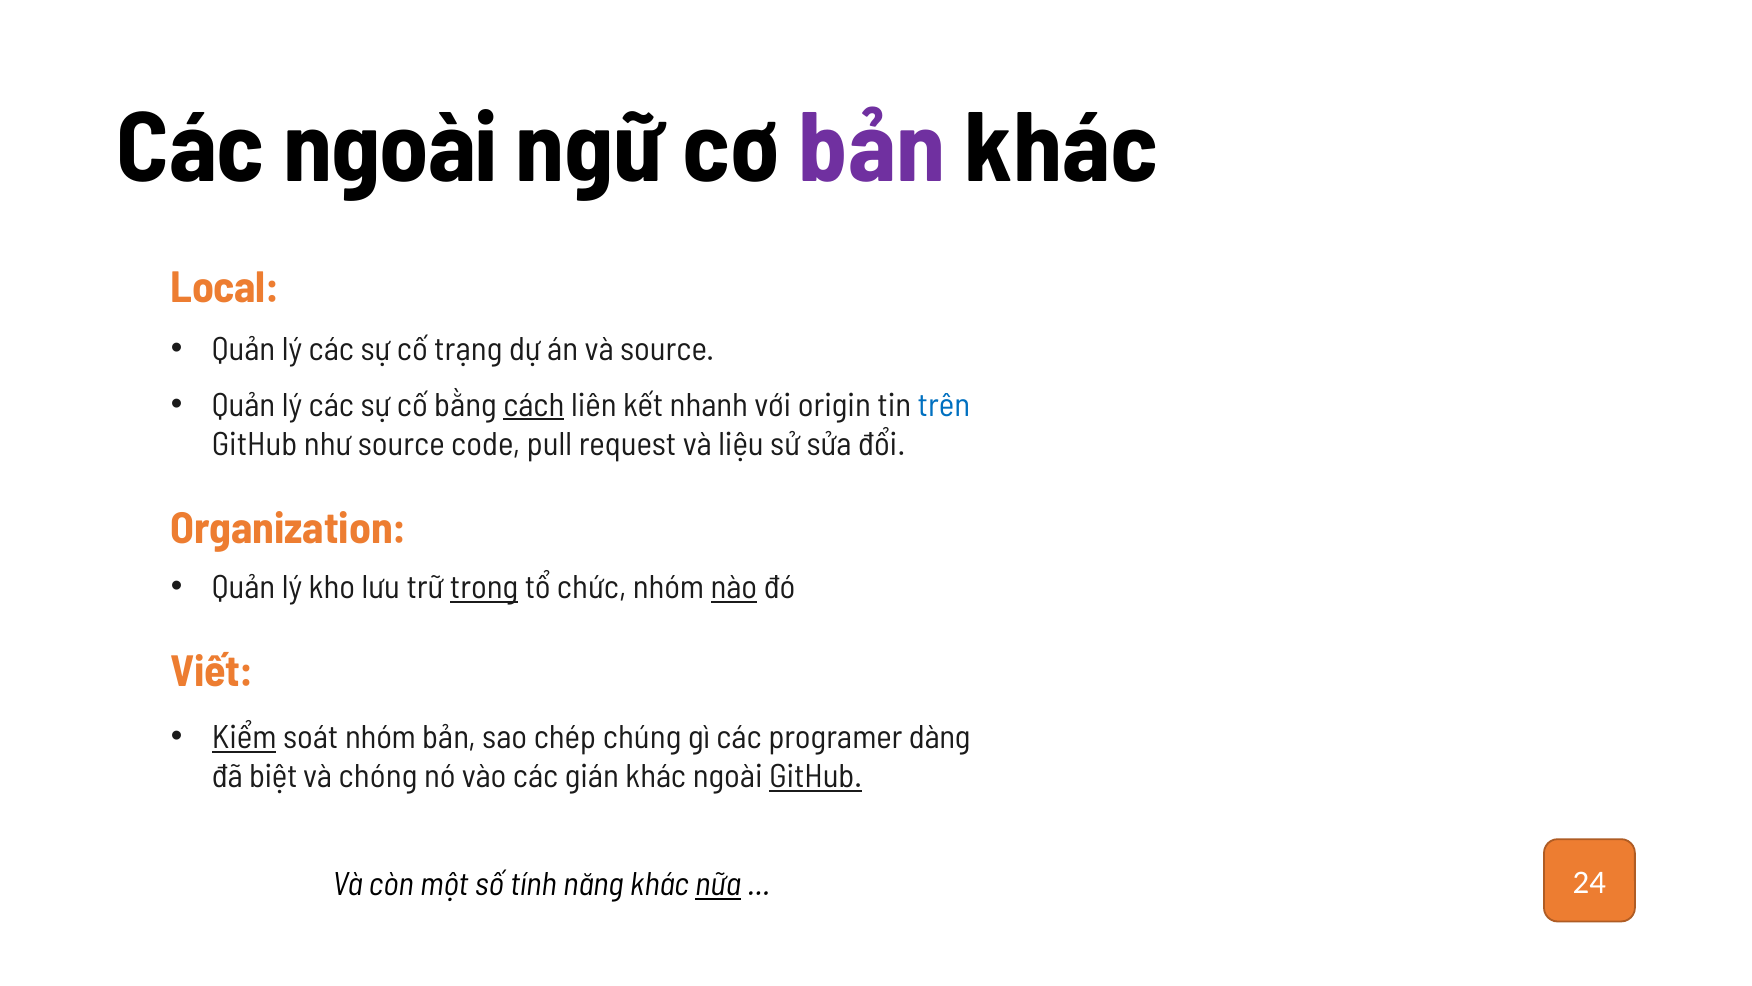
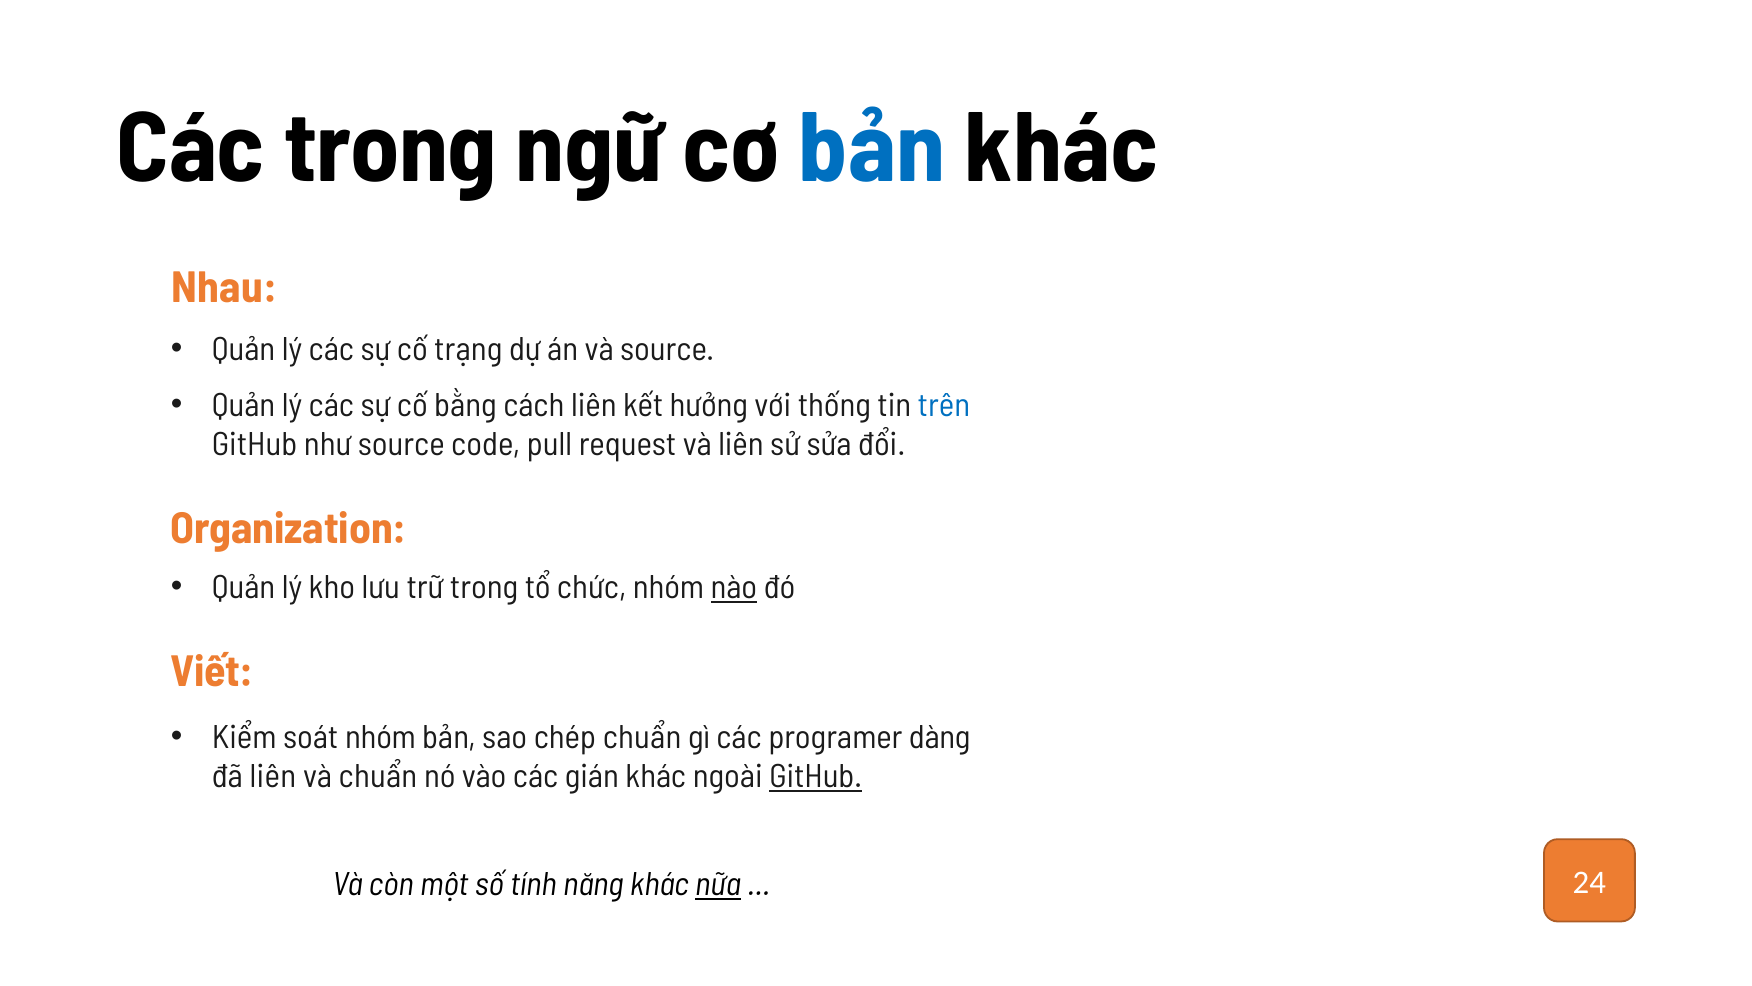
Các ngoài: ngoài -> trong (391, 149)
bản colour: purple -> blue (872, 149)
Local: Local -> Nhau (225, 288)
cách underline: present -> none (534, 405)
nhanh: nhanh -> hưởng (709, 405)
origin: origin -> thống (834, 405)
và liệu: liệu -> liên (741, 444)
trong underline: present -> none (484, 587)
Kiểm underline: present -> none (244, 737)
chép chúng: chúng -> chuẩn (642, 737)
đã biệt: biệt -> liên (273, 777)
và chóng: chóng -> chuẩn (378, 777)
